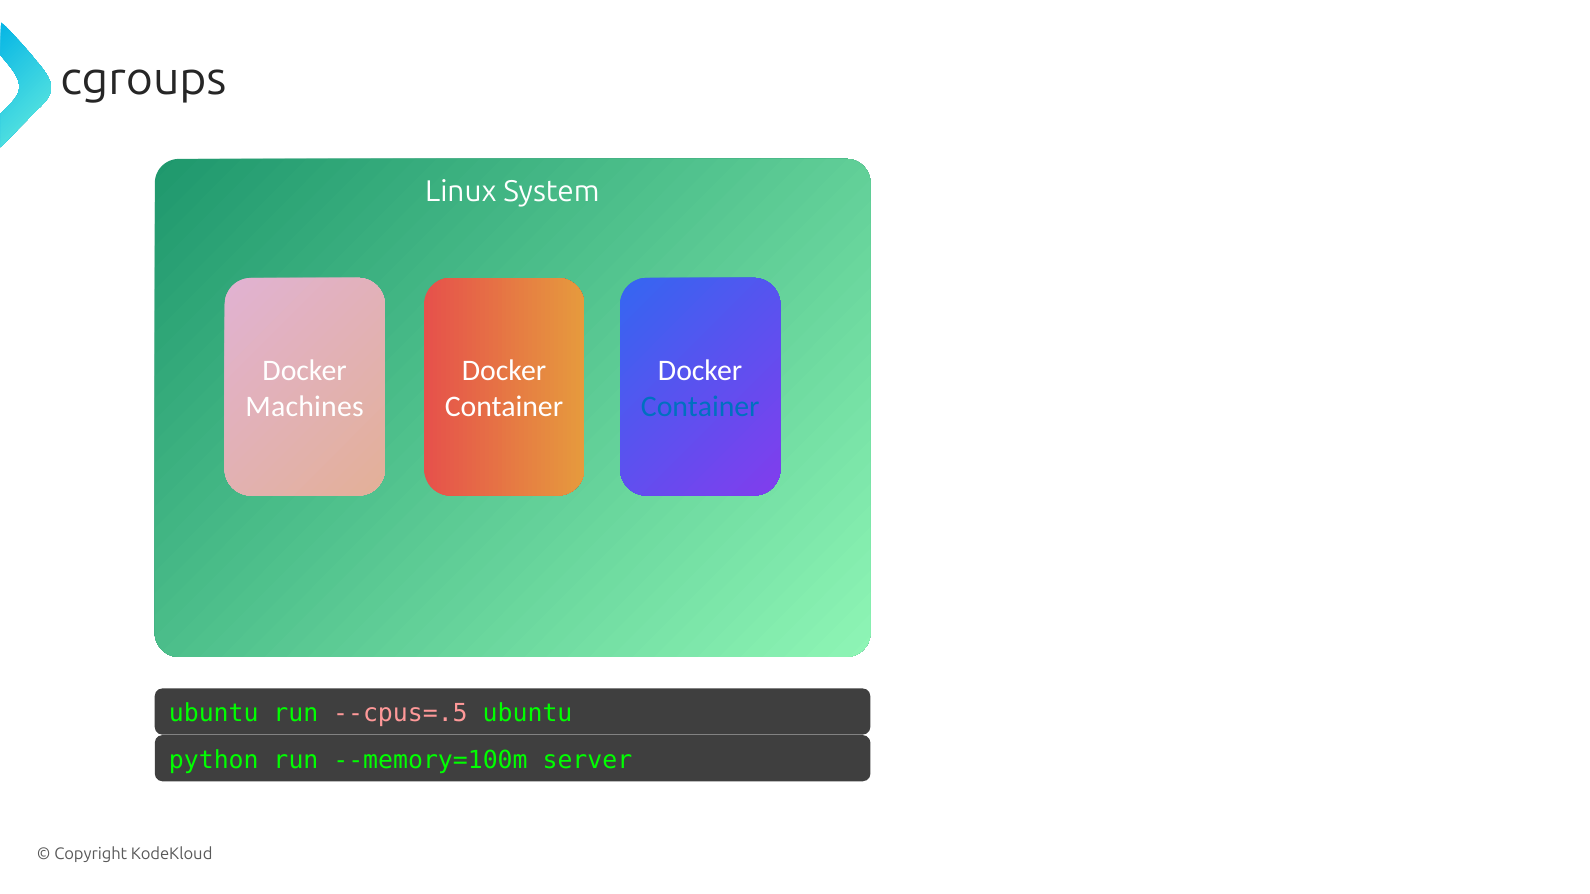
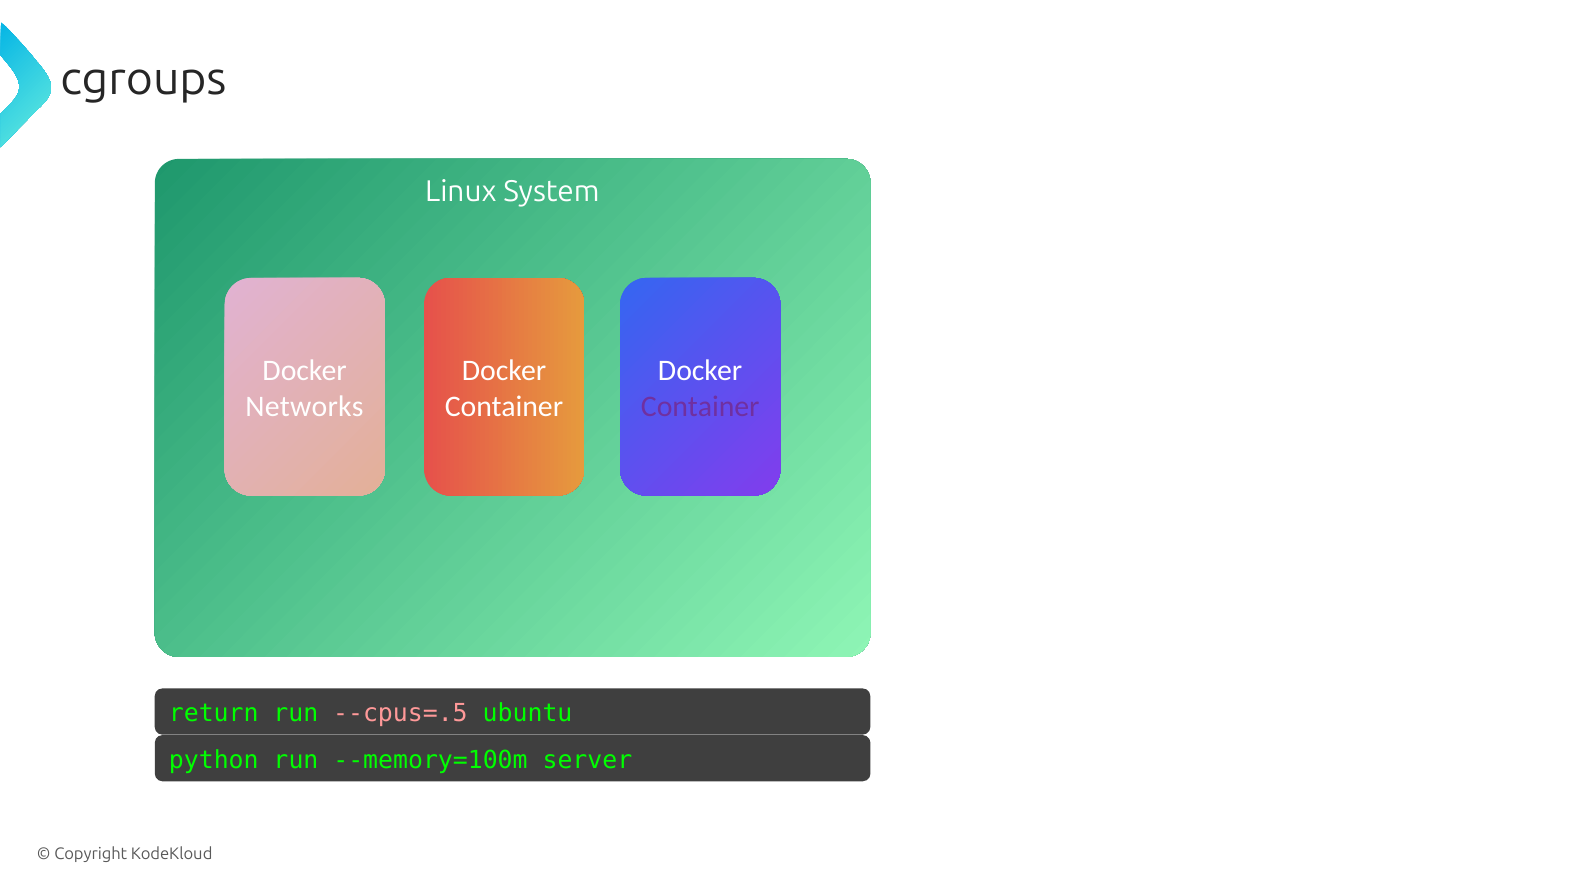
Machines: Machines -> Networks (305, 407)
Container colour: blue -> purple (700, 407)
ubuntu: ubuntu -> return (214, 714)
